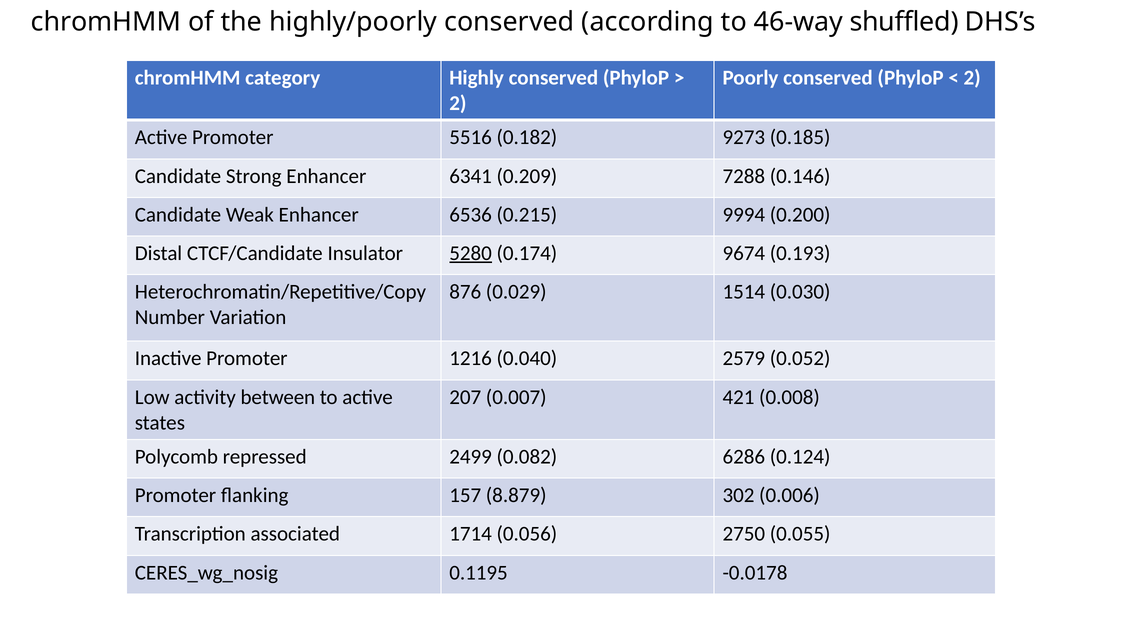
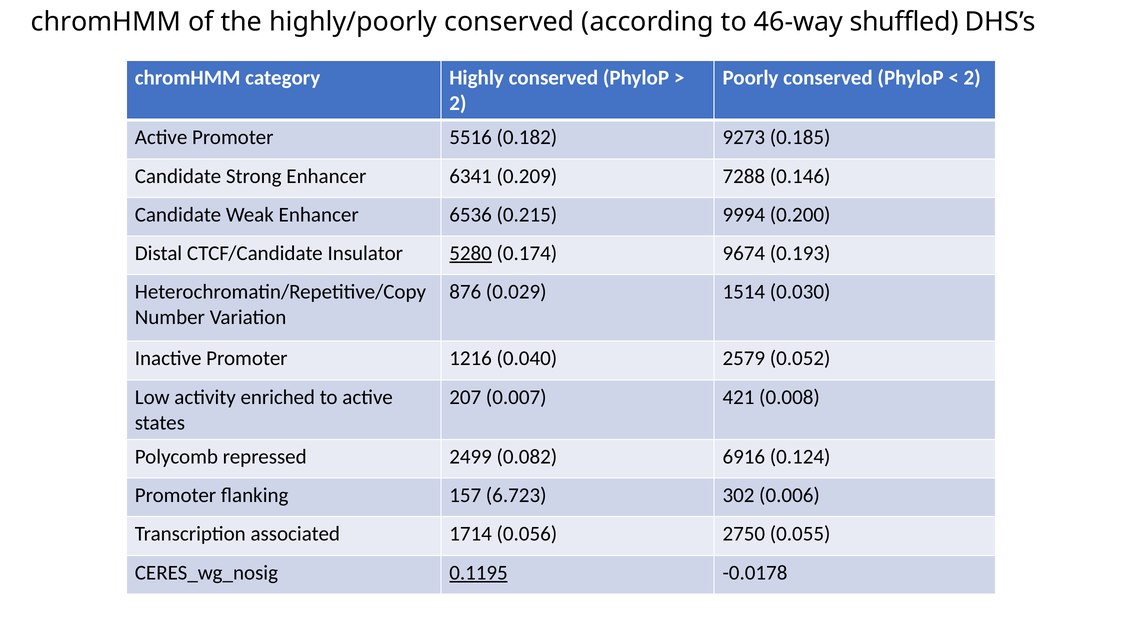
between: between -> enriched (278, 397)
6286: 6286 -> 6916 (744, 457)
8.879: 8.879 -> 6.723 (516, 496)
0.1195 underline: none -> present (478, 573)
